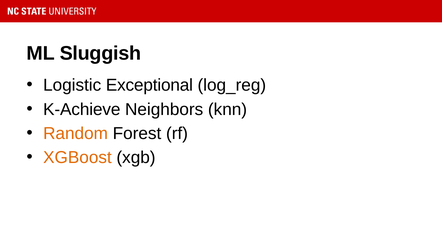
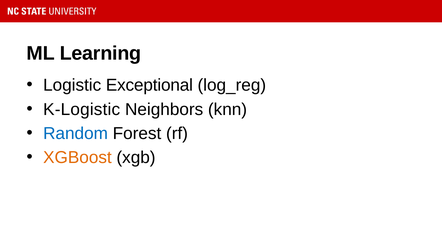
Sluggish: Sluggish -> Learning (100, 53)
K-Achieve: K-Achieve -> K-Logistic (82, 109)
Random colour: orange -> blue (76, 133)
